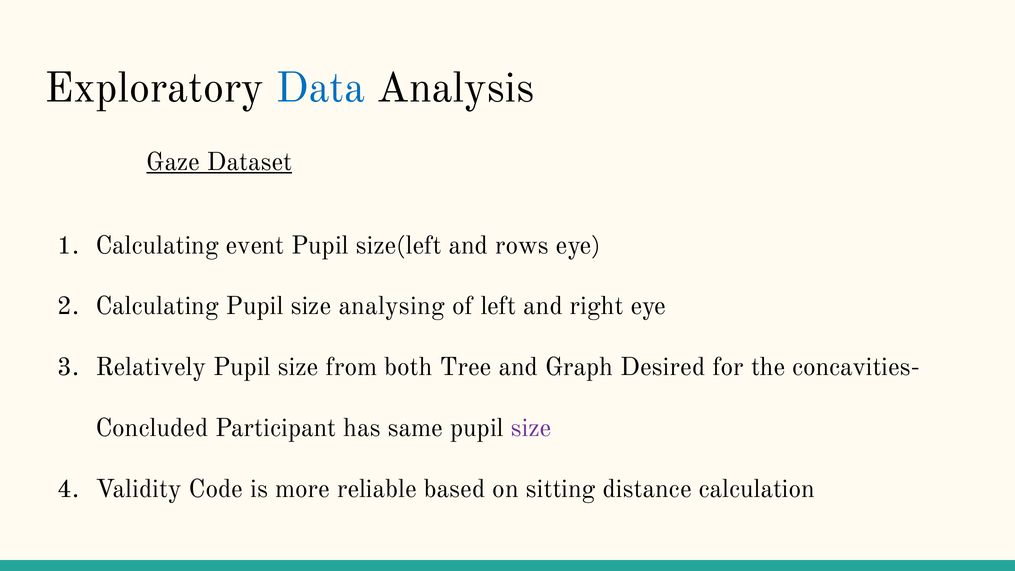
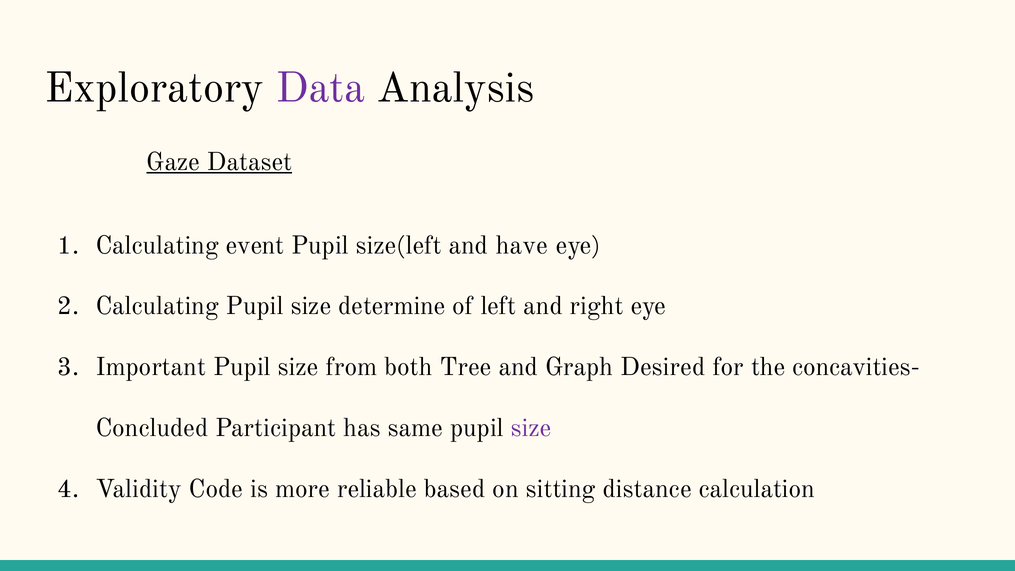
Data colour: blue -> purple (320, 88)
rows: rows -> have (522, 245)
analysing: analysing -> determine (392, 306)
Relatively: Relatively -> Important (151, 367)
